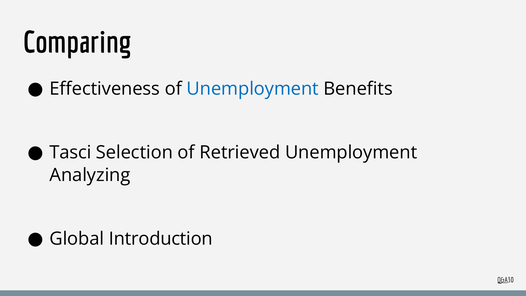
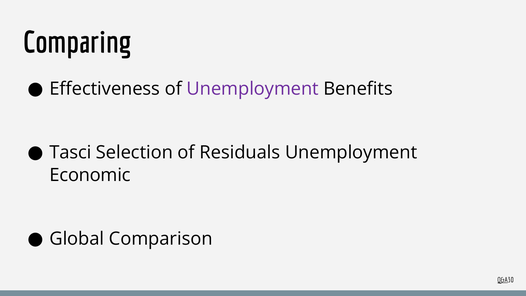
Unemployment colour: blue -> purple (253, 89)
Retrieved: Retrieved -> Residuals (240, 152)
Analyzing: Analyzing -> Economic (90, 175)
Introduction: Introduction -> Comparison (161, 239)
